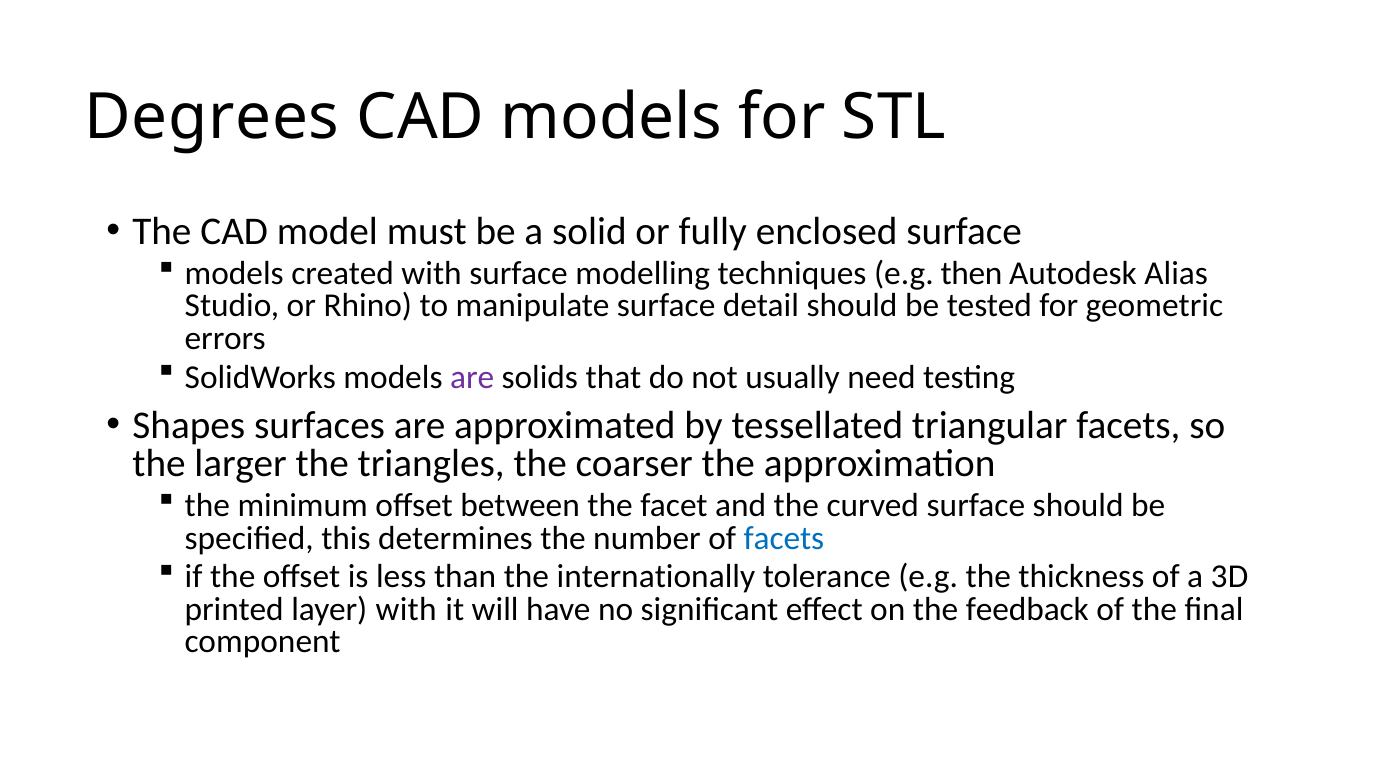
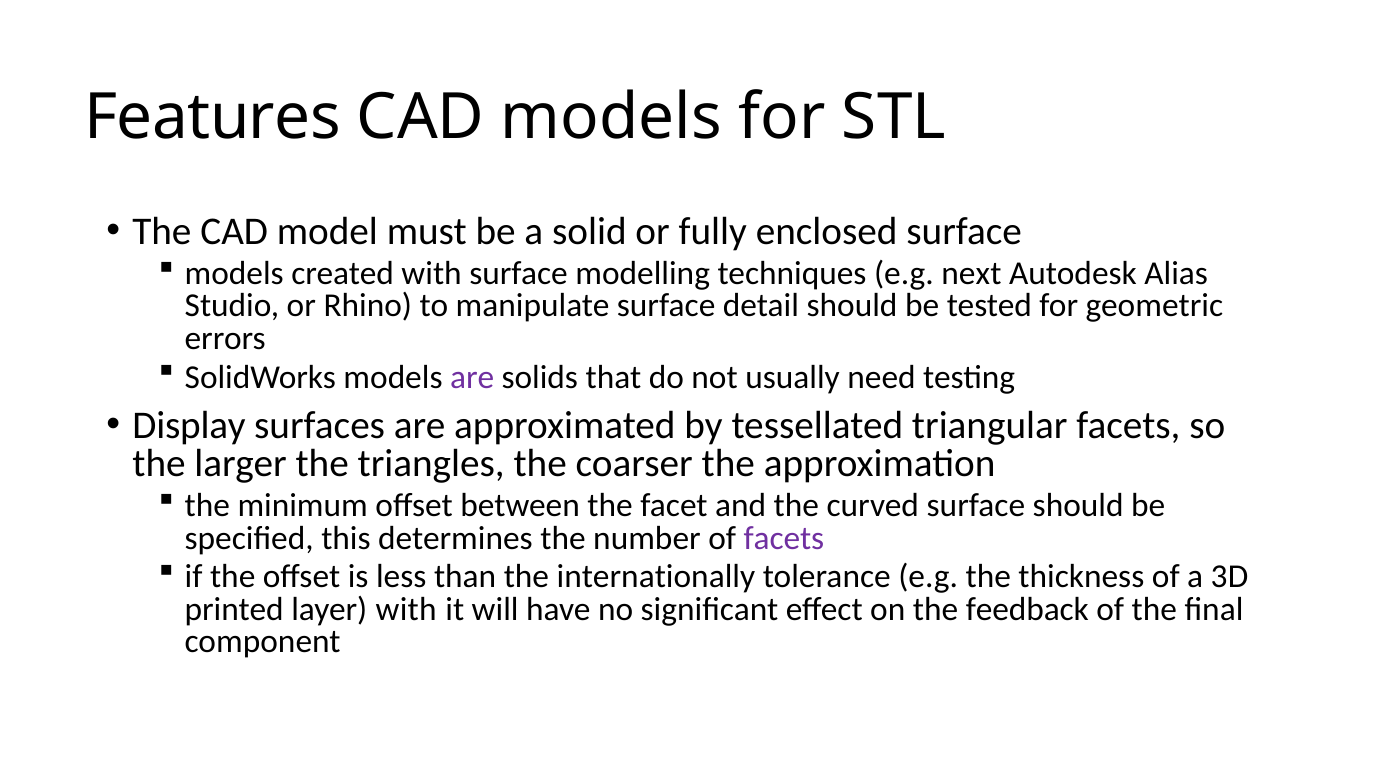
Degrees: Degrees -> Features (213, 117)
then: then -> next (971, 274)
Shapes: Shapes -> Display (189, 425)
facets colour: blue -> purple (784, 538)
